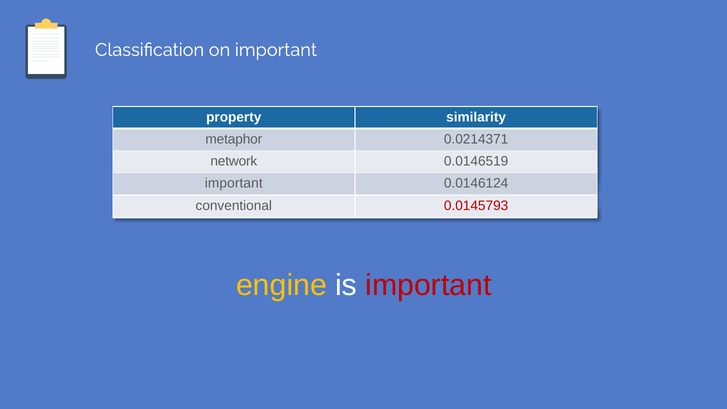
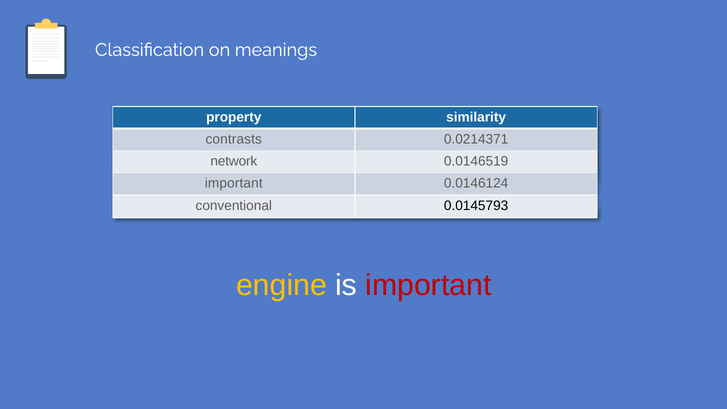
on important: important -> meanings (276, 50)
metaphor: metaphor -> contrasts (234, 139)
0.0145793 colour: red -> black (476, 206)
